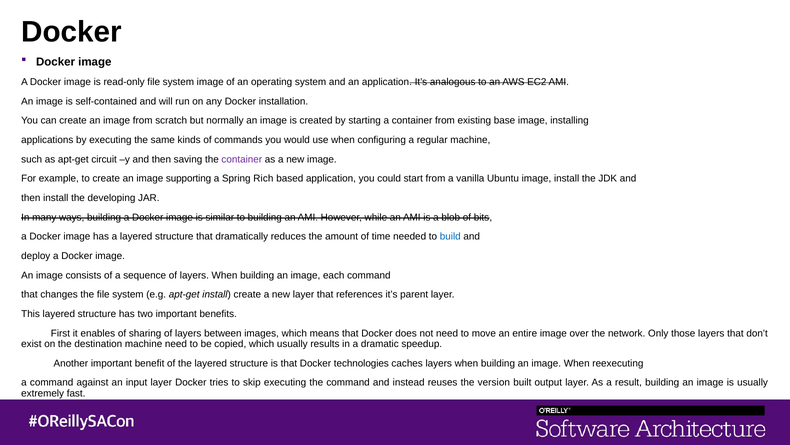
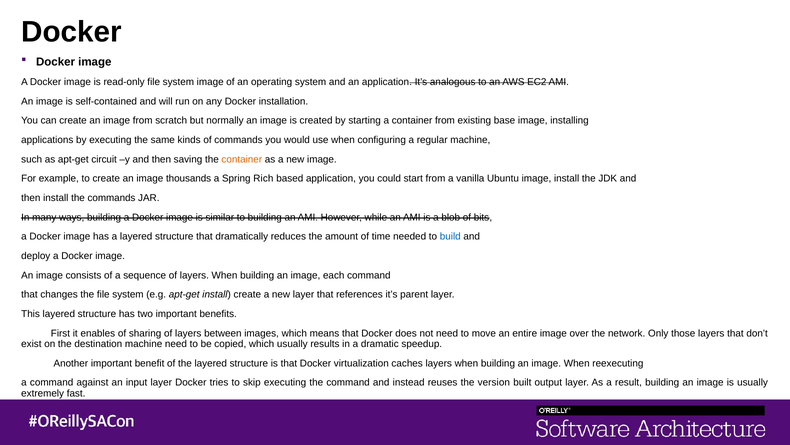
container colour: purple -> orange (242, 159)
supporting: supporting -> thousands (189, 178)
the developing: developing -> commands (112, 198)
technologies: technologies -> virtualization (361, 363)
